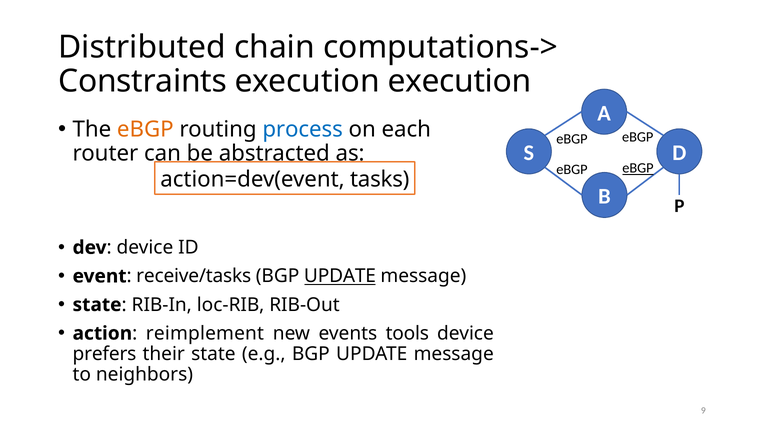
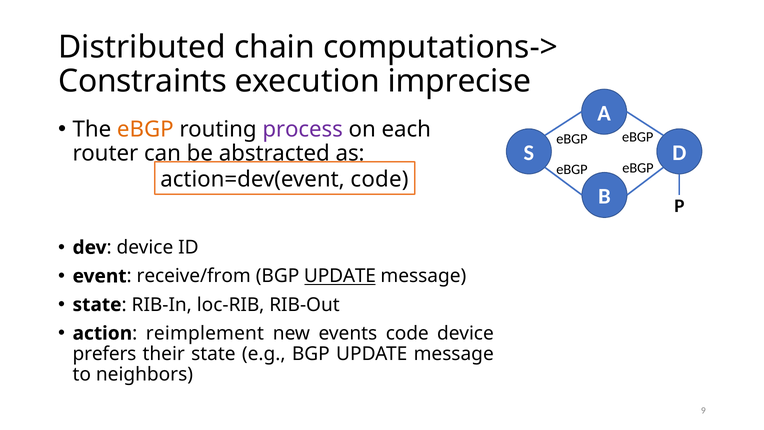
execution execution: execution -> imprecise (460, 81)
process colour: blue -> purple (303, 129)
eBGP underline: present -> none (638, 168)
action=dev(event tasks: tasks -> code (380, 180)
receive/tasks: receive/tasks -> receive/from (194, 276)
events tools: tools -> code (407, 333)
